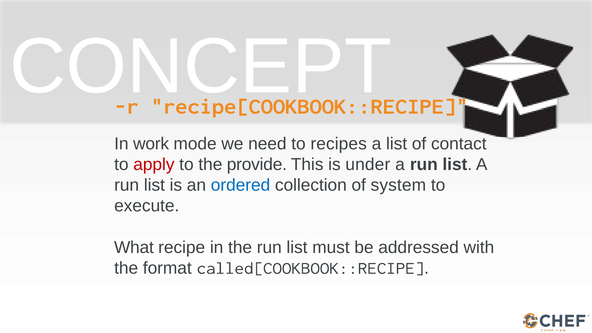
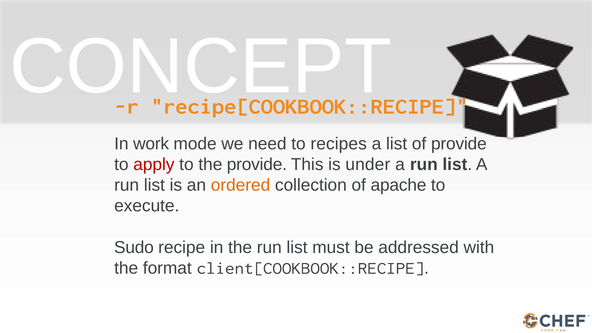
of contact: contact -> provide (459, 144)
ordered colour: blue -> orange (240, 185)
system: system -> apache (399, 185)
What: What -> Sudo (134, 247)
called[COOKBOOK::RECIPE: called[COOKBOOK::RECIPE -> client[COOKBOOK::RECIPE (310, 268)
